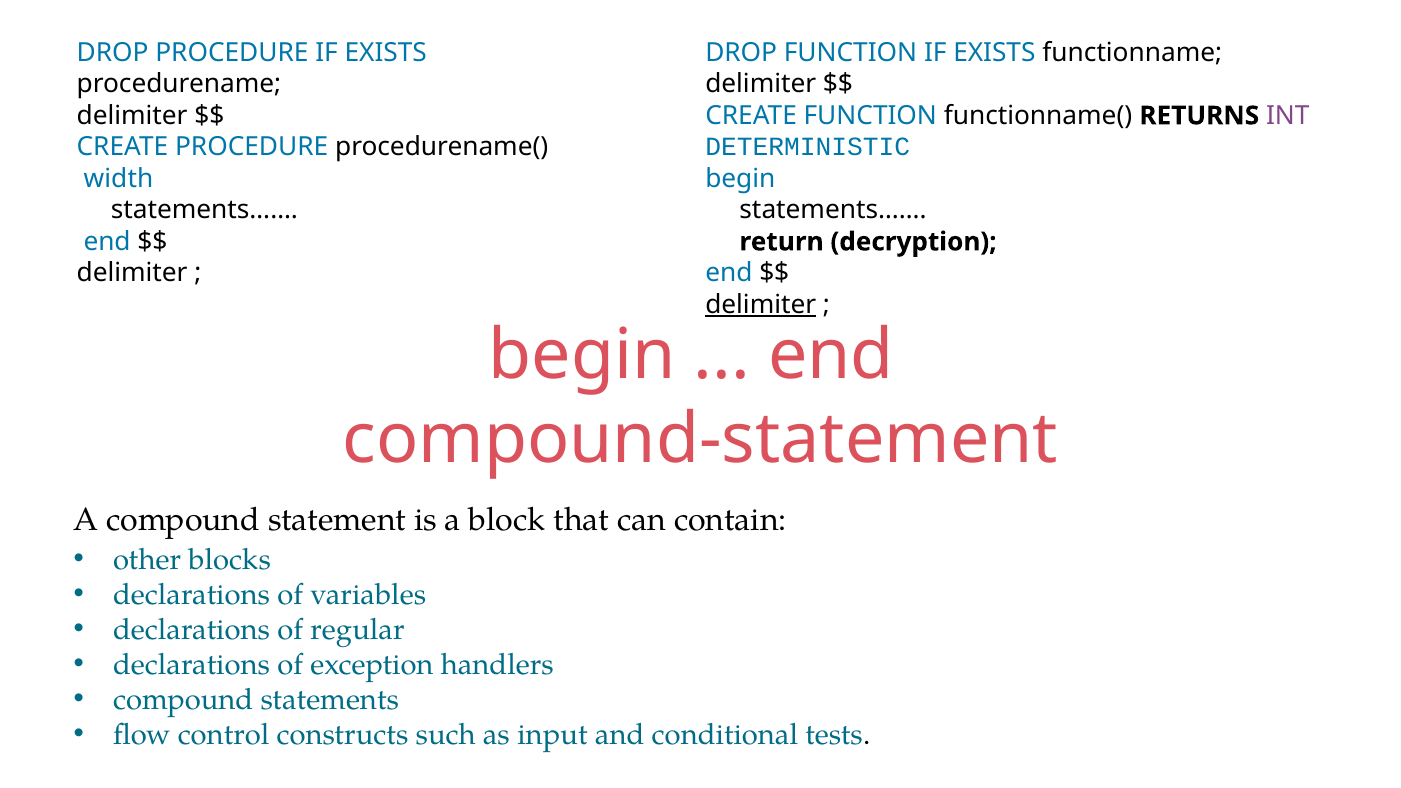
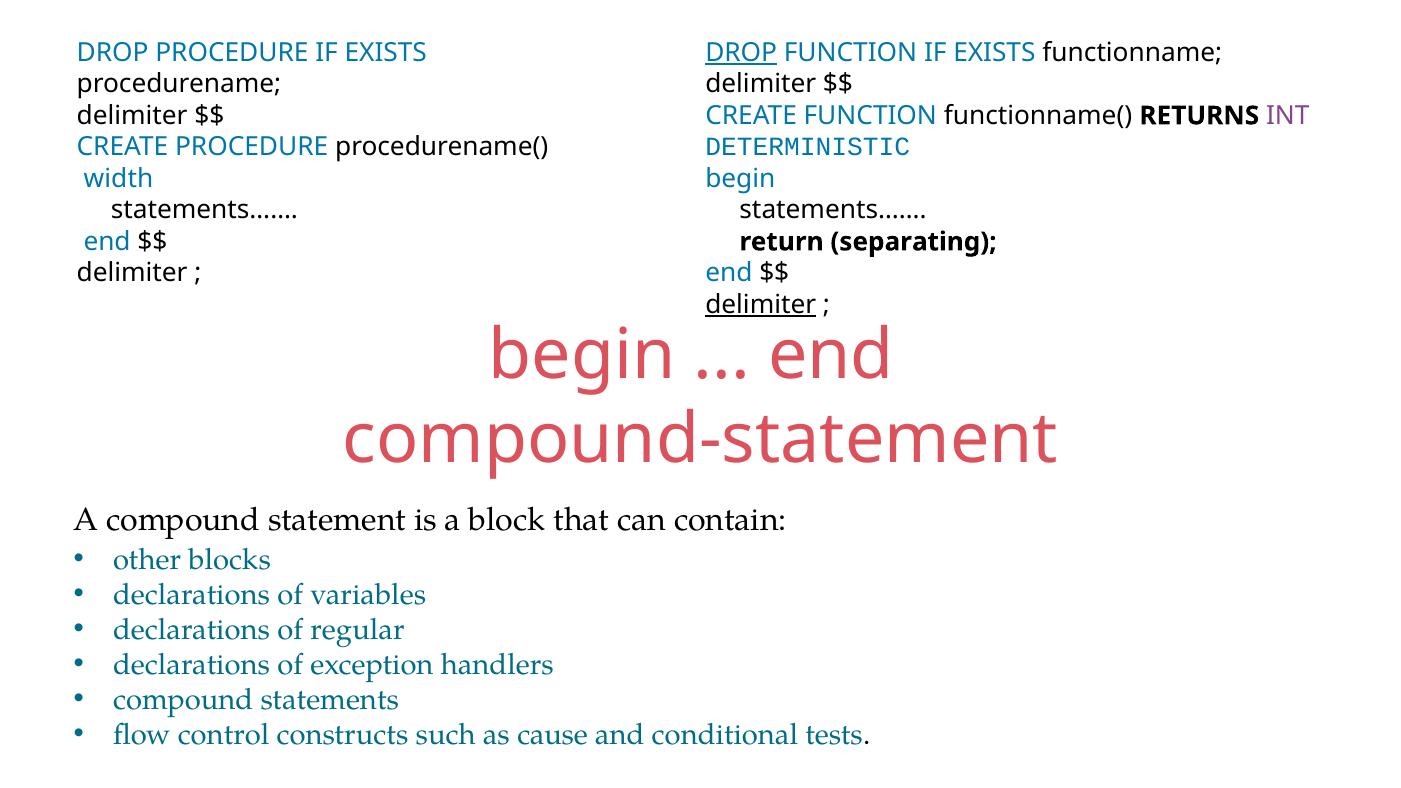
DROP underline: none -> present (741, 53)
decryption: decryption -> separating (914, 242)
input: input -> cause (553, 735)
